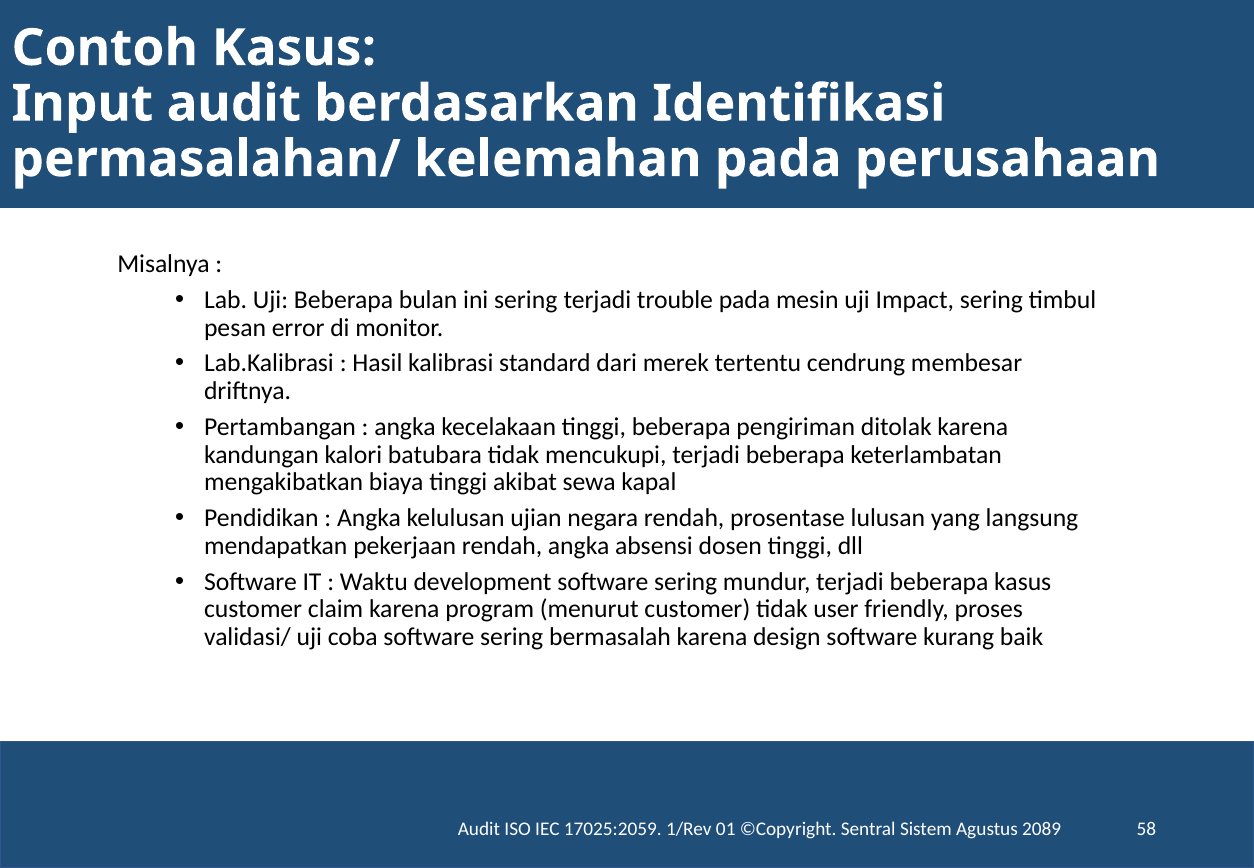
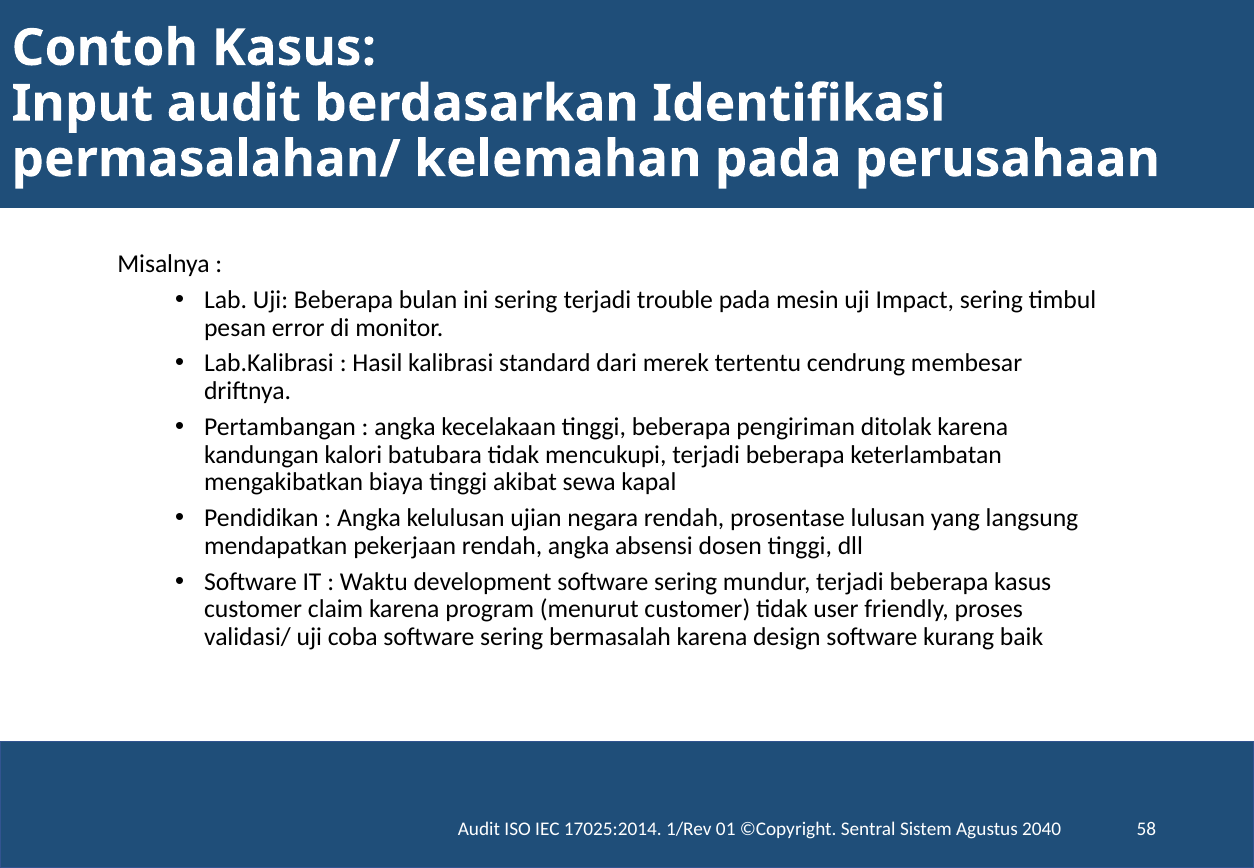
17025:2059: 17025:2059 -> 17025:2014 (613, 829)
2089: 2089 -> 2040 (1042, 829)
